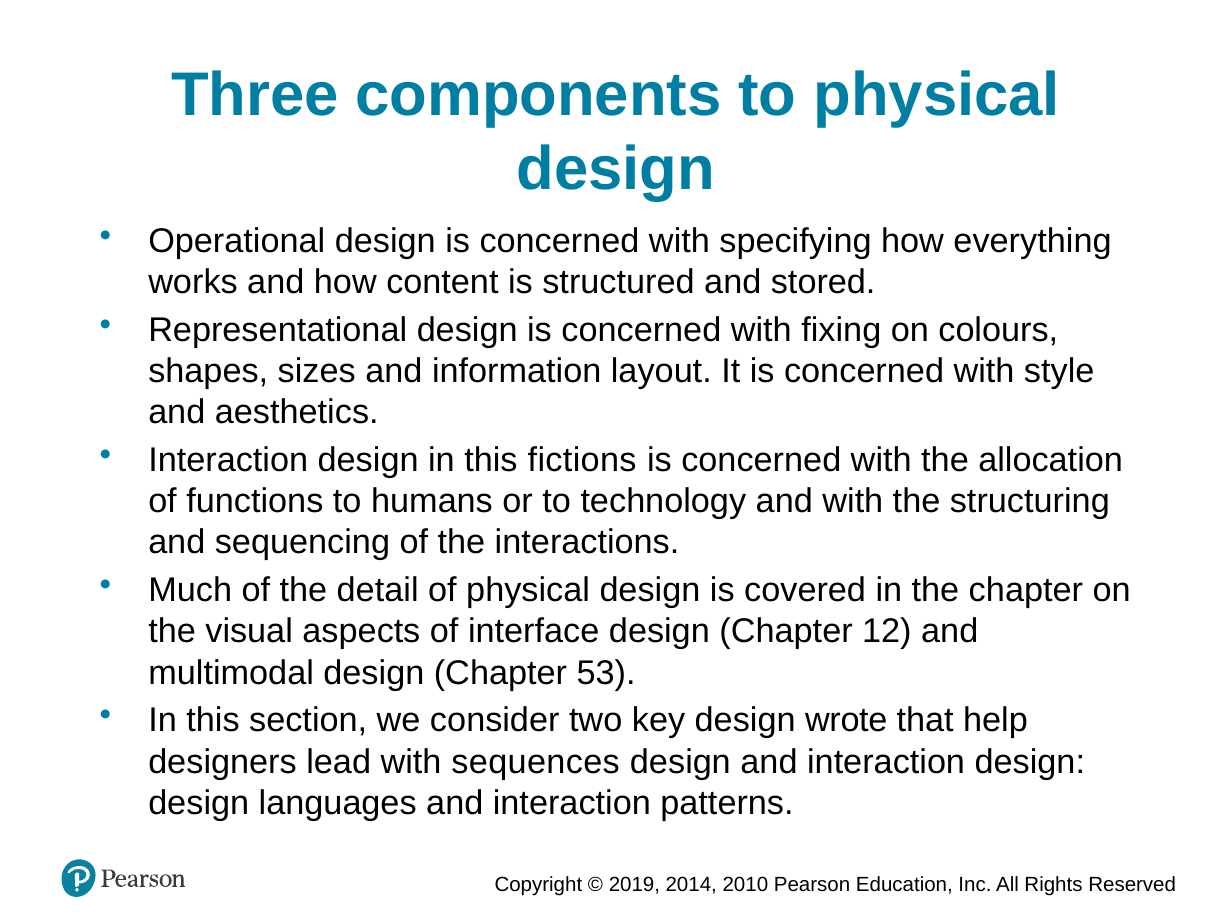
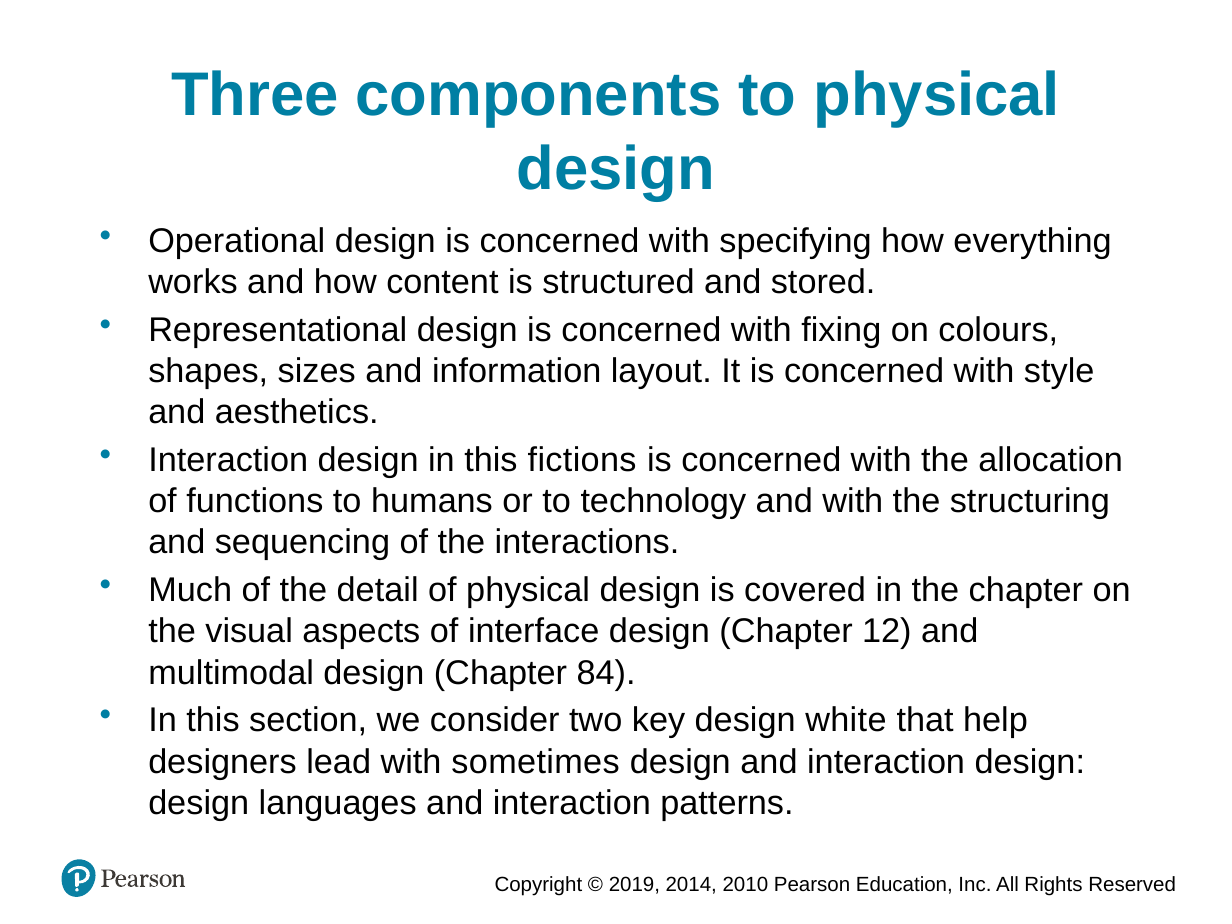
53: 53 -> 84 (606, 673)
wrote: wrote -> white (846, 721)
sequences: sequences -> sometimes (536, 762)
